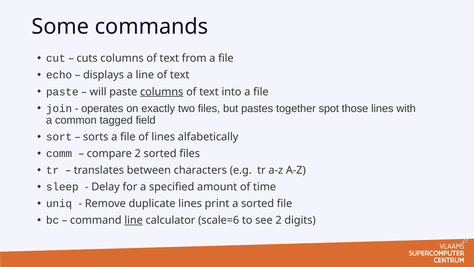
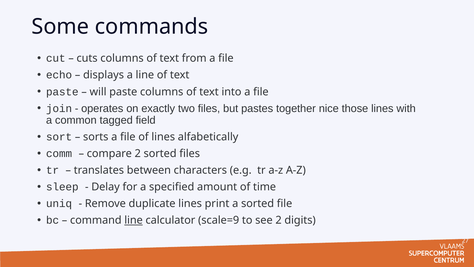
columns underline: present -> none (162, 92)
spot: spot -> nice (329, 108)
scale=6: scale=6 -> scale=9 (219, 220)
